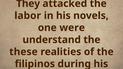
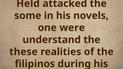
They: They -> Held (28, 4)
labor: labor -> some (28, 16)
